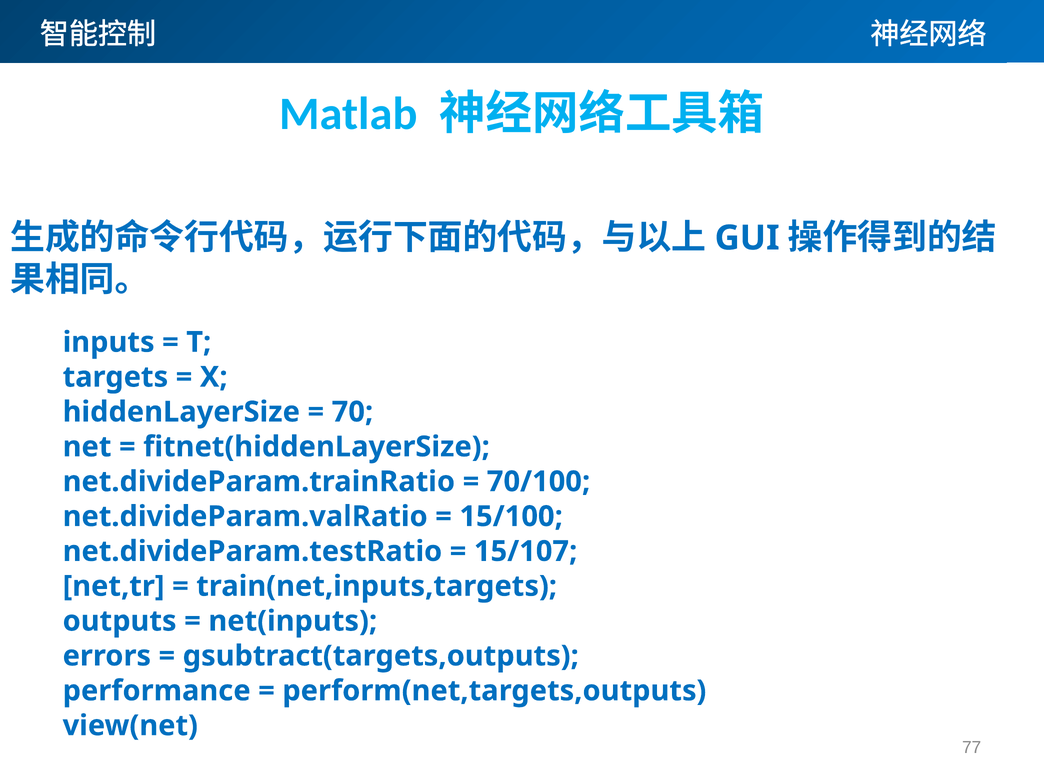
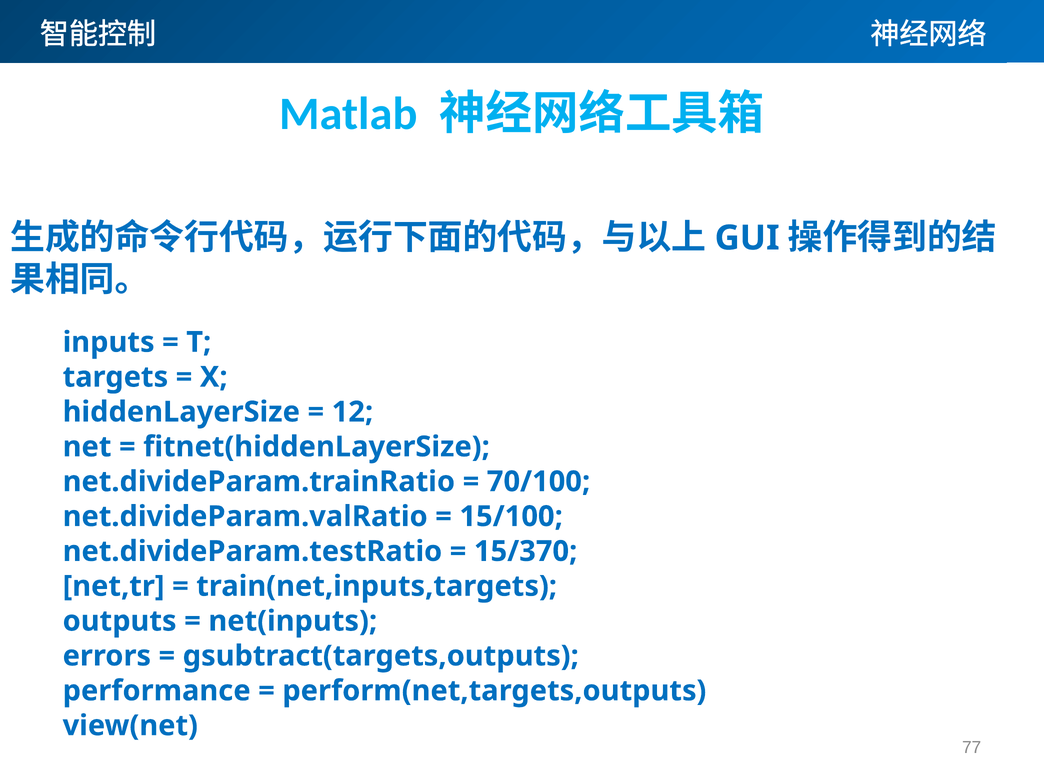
70: 70 -> 12 (352, 412)
15/107: 15/107 -> 15/370 (526, 551)
